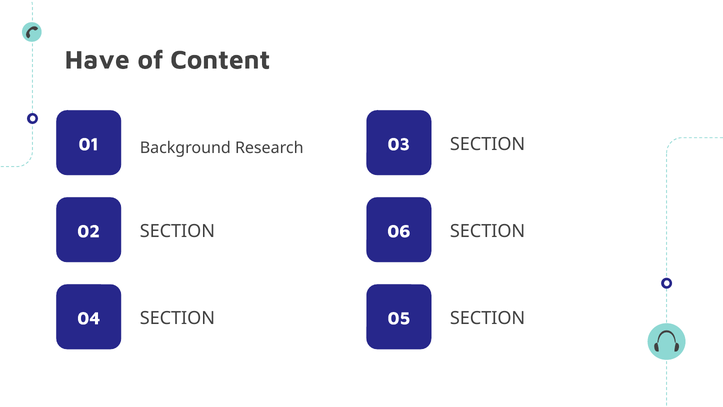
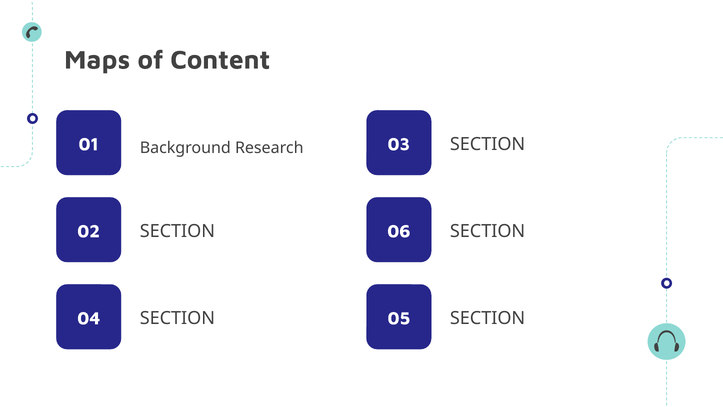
Have: Have -> Maps (97, 60)
